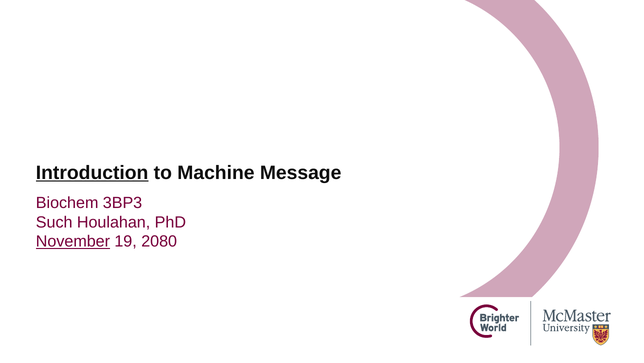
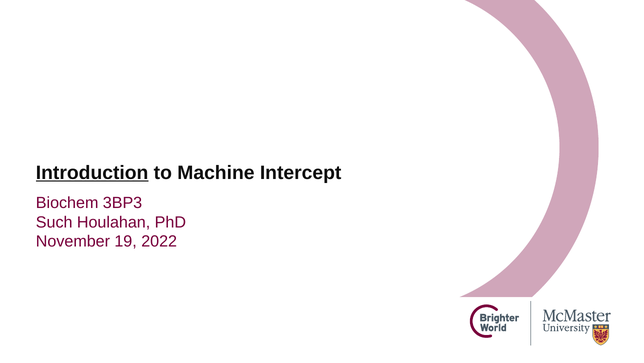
Message: Message -> Intercept (301, 172)
November underline: present -> none (73, 241)
2080: 2080 -> 2022 (159, 241)
